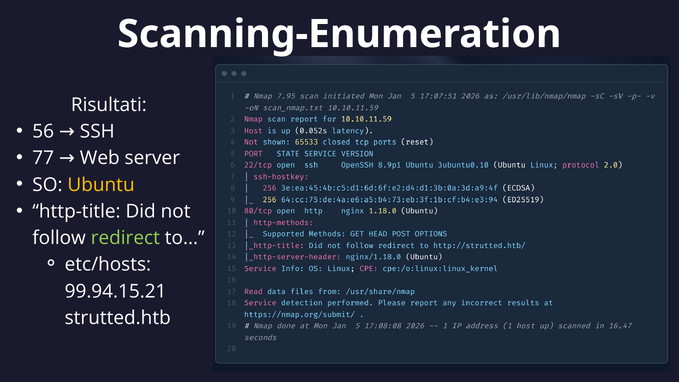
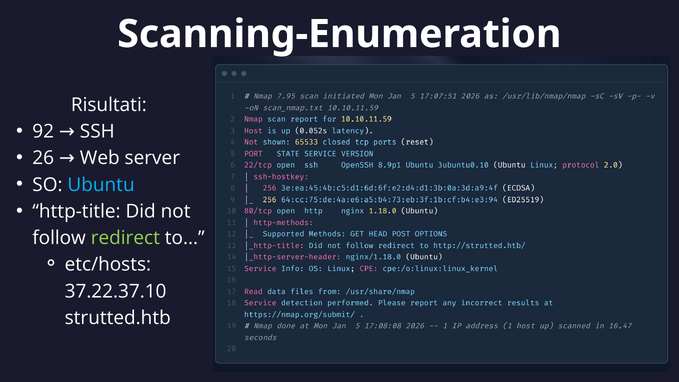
56: 56 -> 92 (43, 131)
77: 77 -> 26 (43, 158)
Ubuntu colour: yellow -> light blue (101, 185)
99.94.15.21: 99.94.15.21 -> 37.22.37.10 (116, 291)
